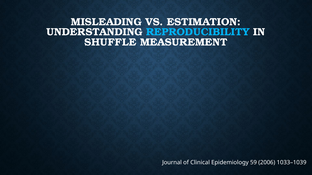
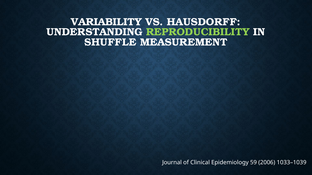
MISLEADING: MISLEADING -> VARIABILITY (106, 22)
ESTIMATION: ESTIMATION -> HAUSDORFF (204, 22)
REPRODUCIBILITY colour: light blue -> light green (198, 32)
